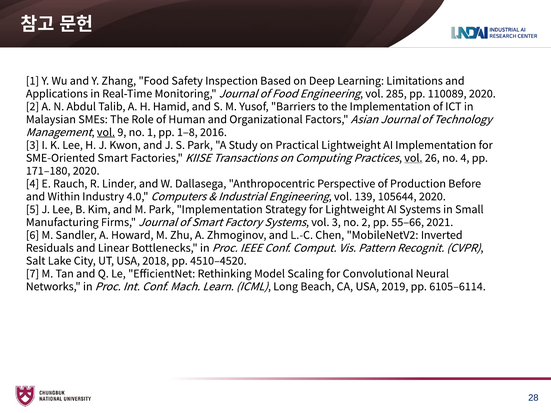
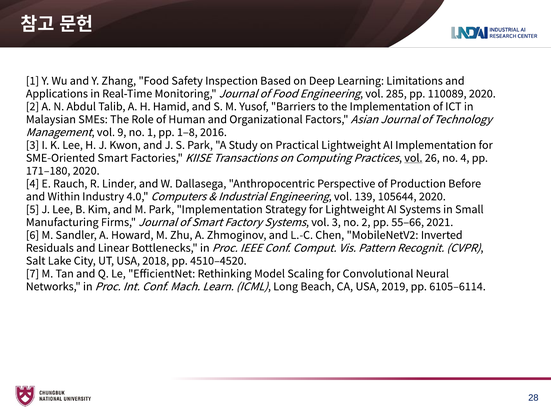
vol underline: present -> none (106, 133)
